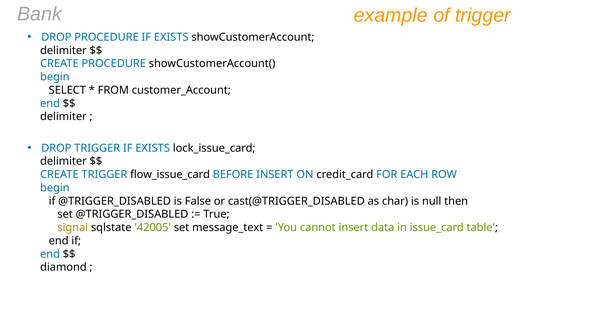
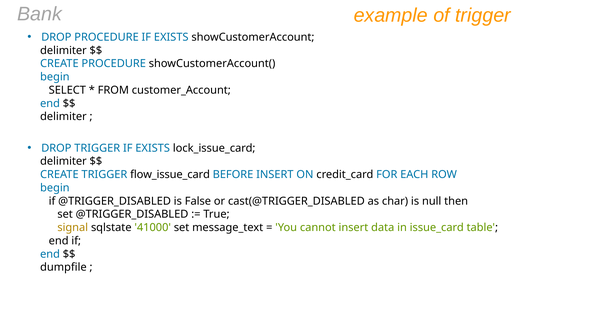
42005: 42005 -> 41000 (153, 228)
diamond: diamond -> dumpfile (63, 268)
